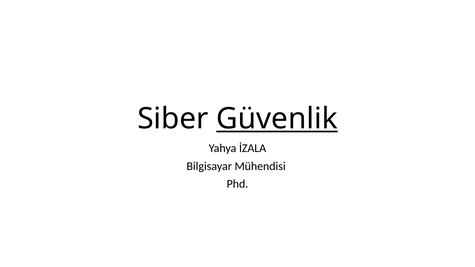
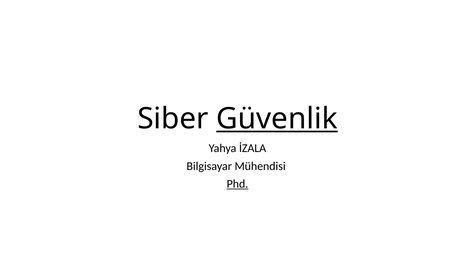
Phd underline: none -> present (237, 184)
